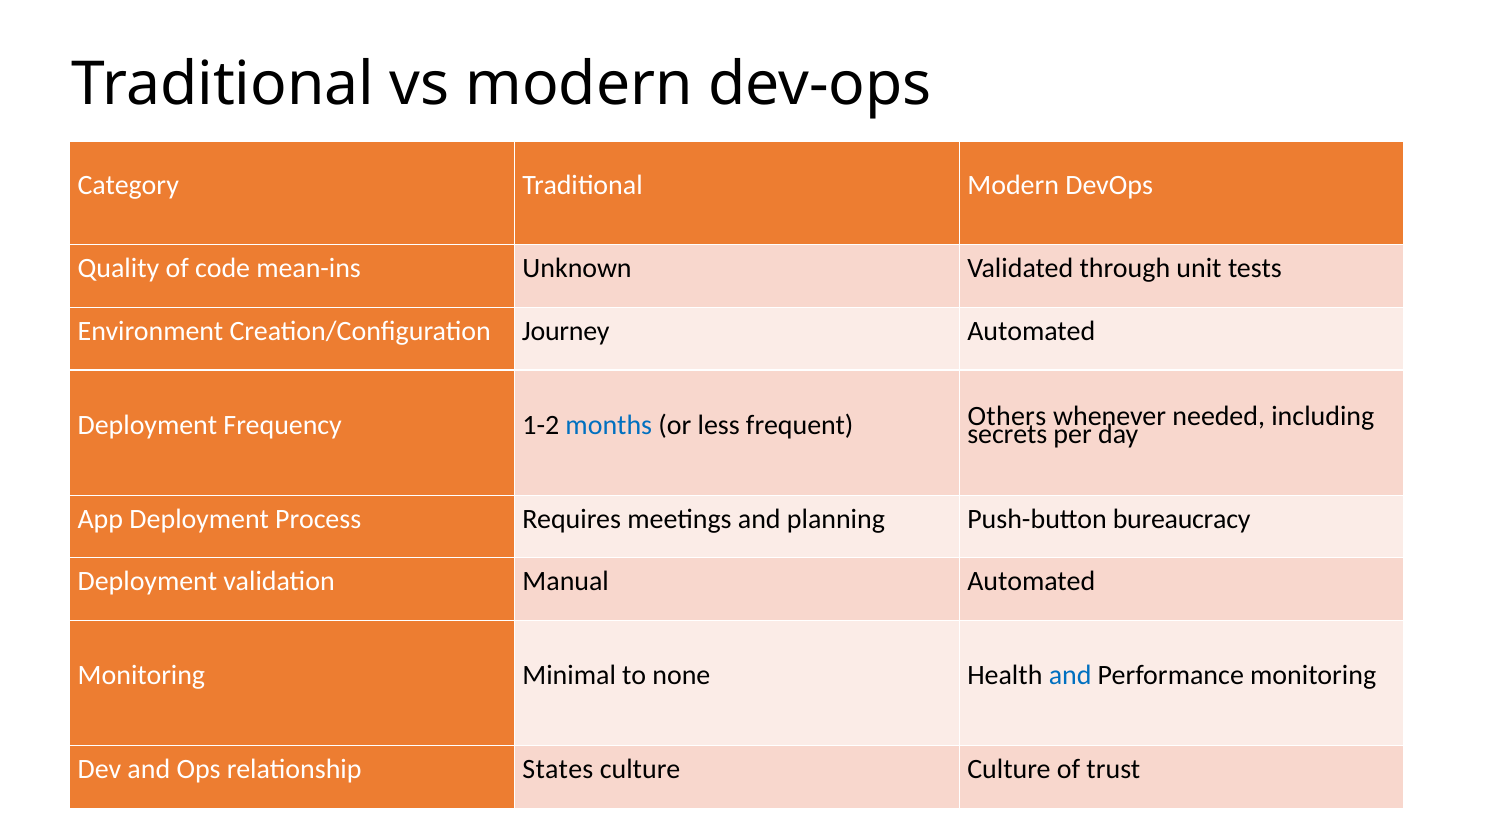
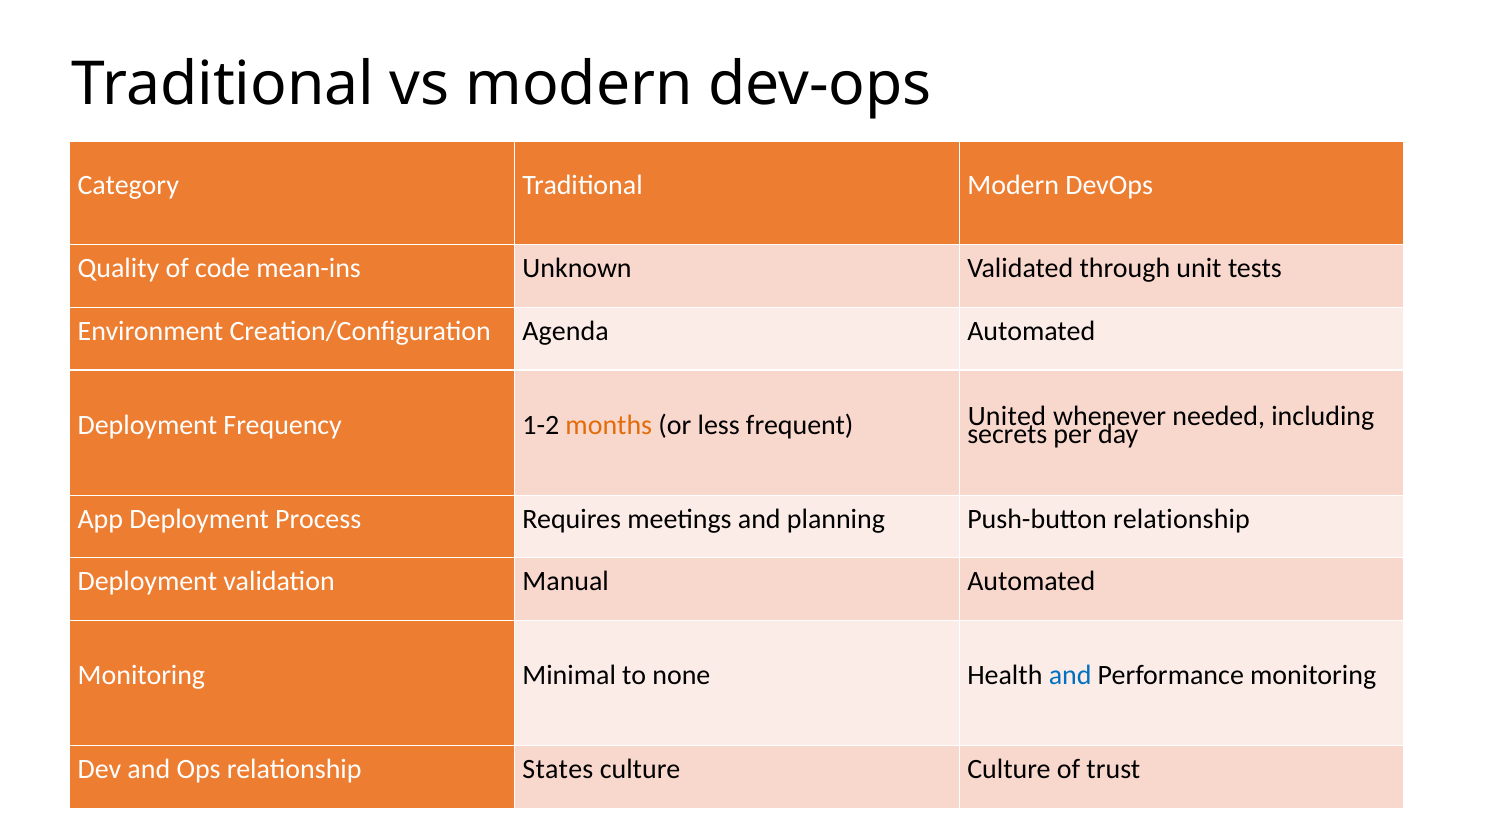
Journey: Journey -> Agenda (566, 331)
months colour: blue -> orange (609, 425)
Others: Others -> United (1007, 416)
Push-button bureaucracy: bureaucracy -> relationship (1181, 519)
